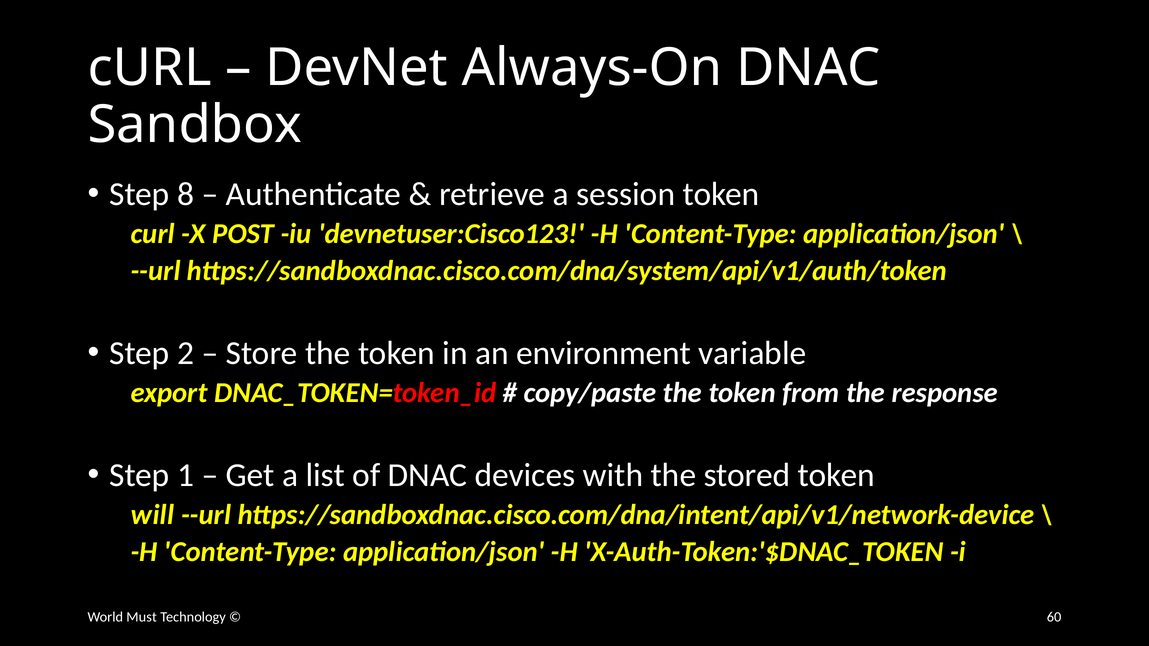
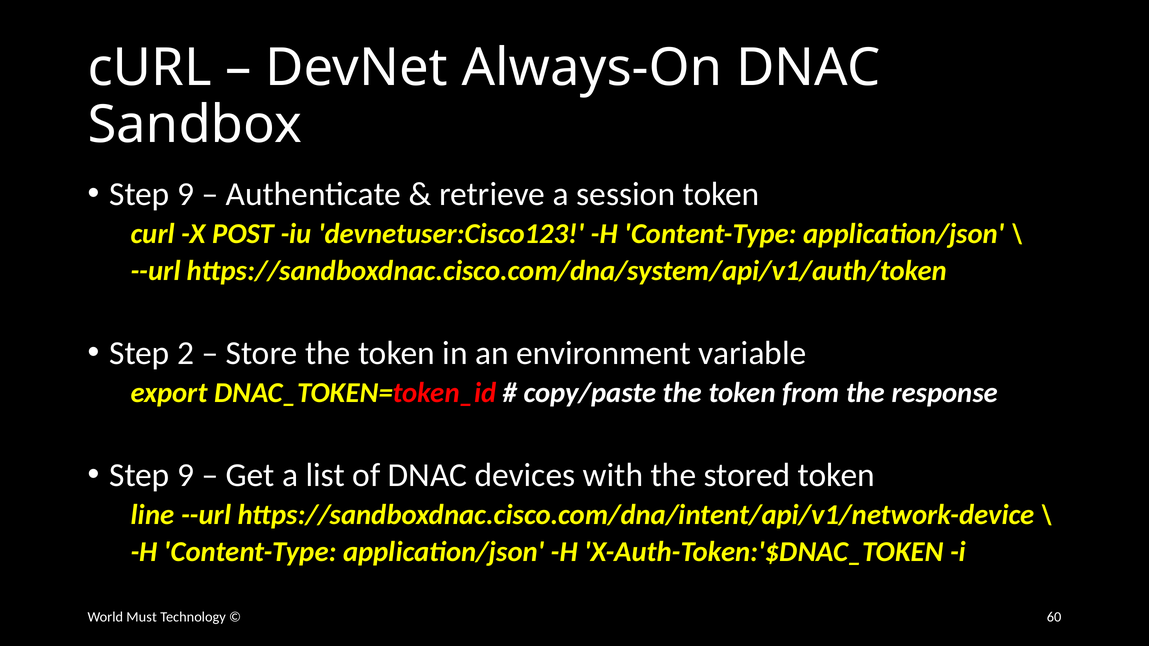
8: 8 -> 9 (186, 194)
1: 1 -> 9 (186, 475)
will: will -> line (153, 515)
